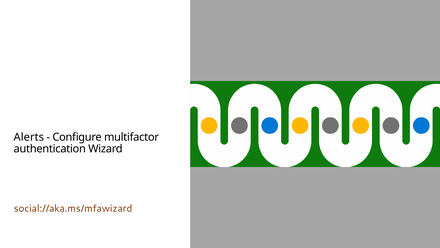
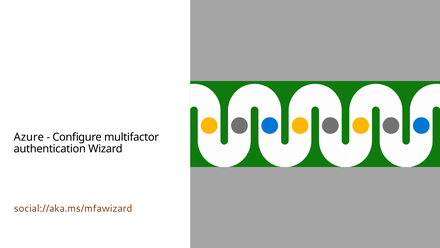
Alerts: Alerts -> Azure (29, 137)
